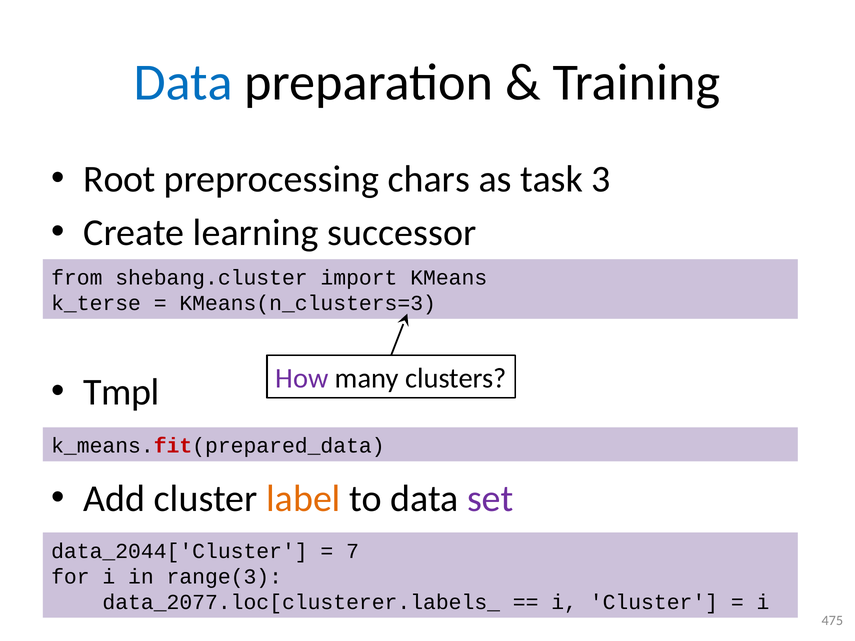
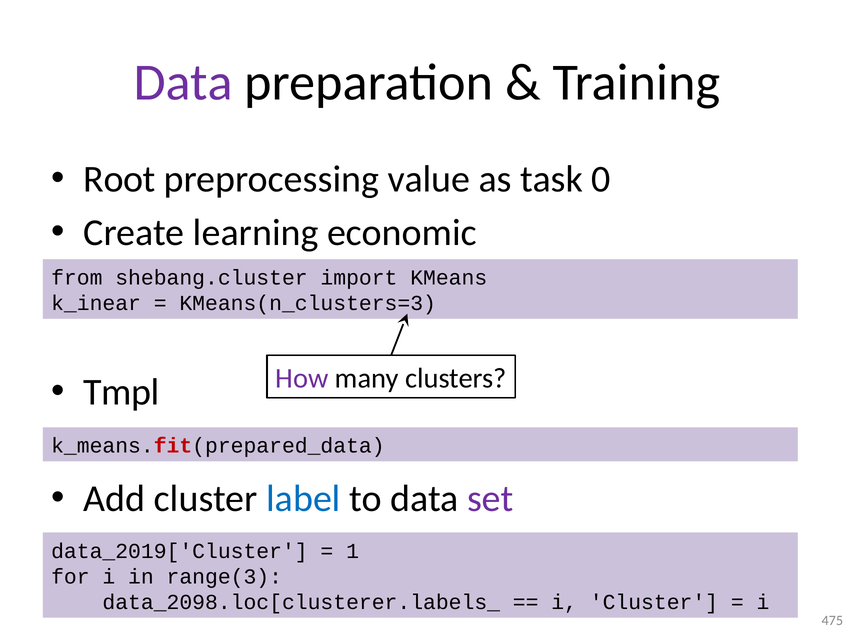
Data colour: blue -> purple (183, 83)
chars: chars -> value (429, 179)
3: 3 -> 0 (601, 179)
successor: successor -> economic (402, 233)
k_terse: k_terse -> k_inear (96, 303)
label colour: orange -> blue (303, 499)
data_2044['Cluster: data_2044['Cluster -> data_2019['Cluster (179, 551)
7: 7 -> 1 (353, 551)
data_2077.loc[clusterer.labels_: data_2077.loc[clusterer.labels_ -> data_2098.loc[clusterer.labels_ (301, 602)
